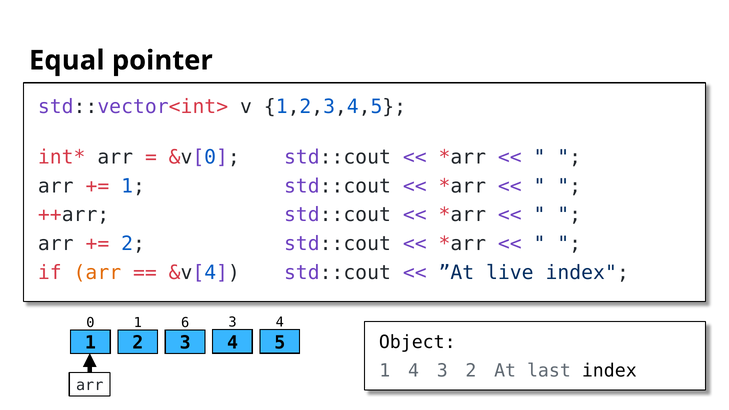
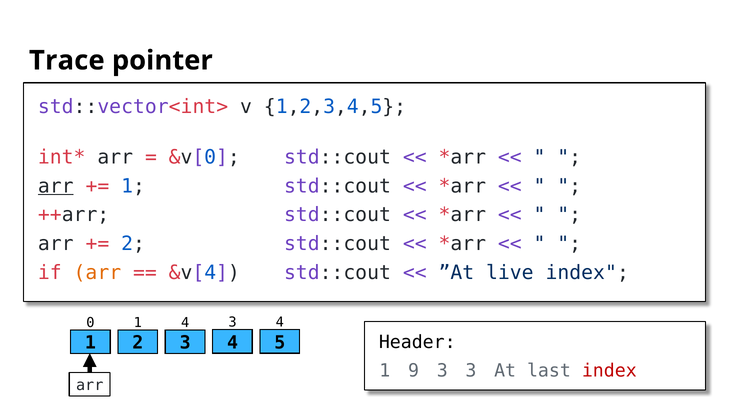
Equal: Equal -> Trace (67, 60)
arr underline: none -> present (56, 186)
1 6: 6 -> 4 (185, 323)
Object: Object -> Header (417, 342)
1 4: 4 -> 9 (414, 371)
2: 2 -> 3 (471, 371)
index colour: black -> red (609, 371)
